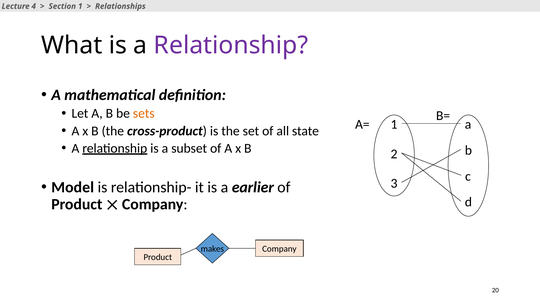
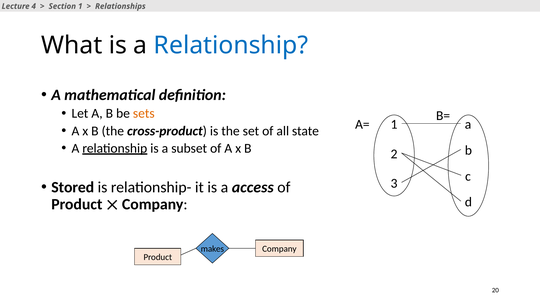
Relationship colour: purple -> blue (231, 45)
Model: Model -> Stored (73, 187)
earlier: earlier -> access (253, 187)
